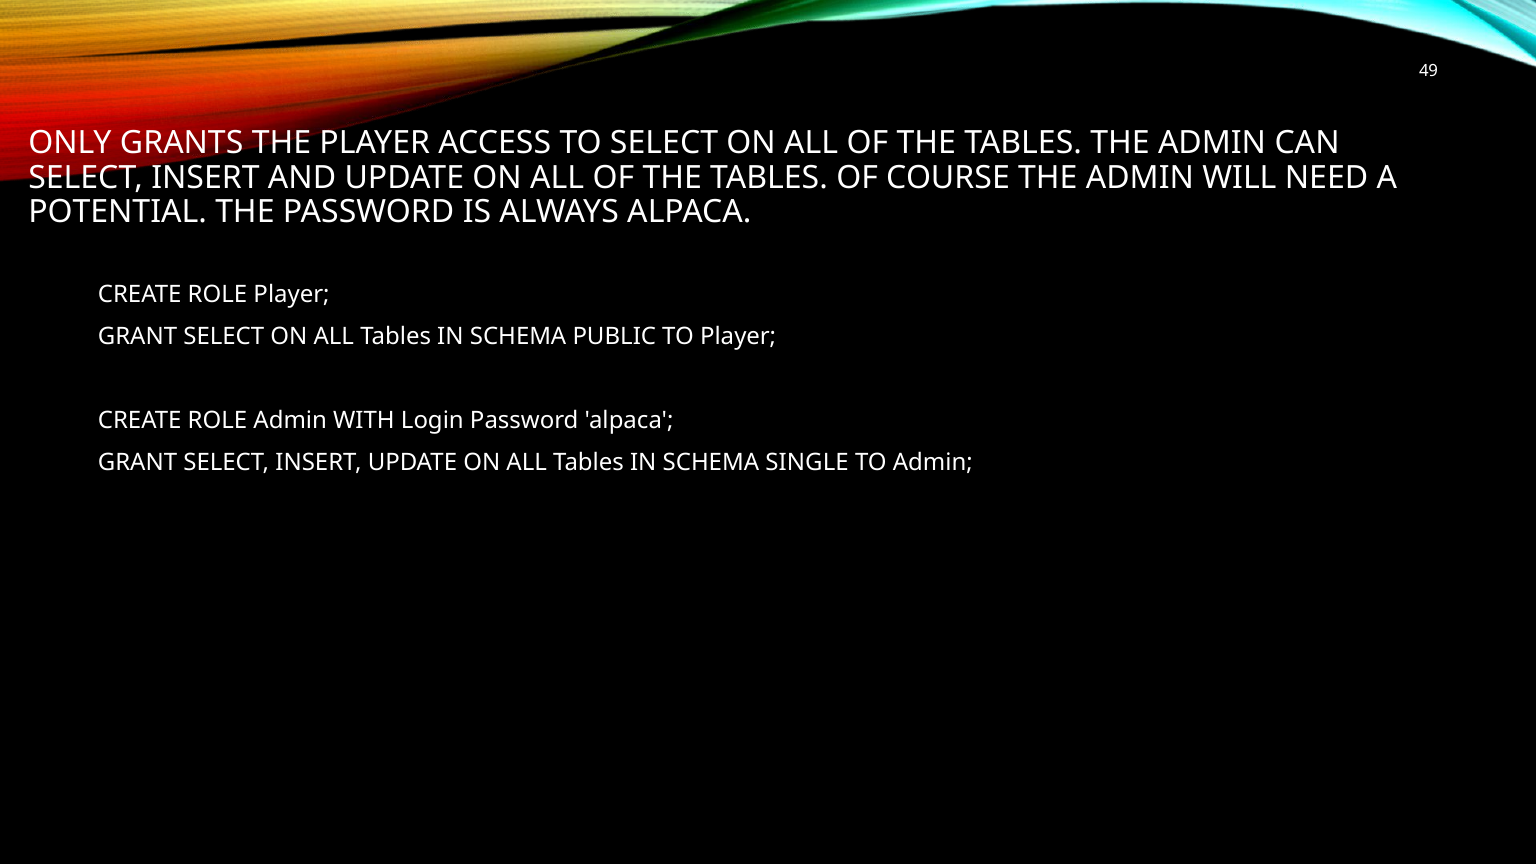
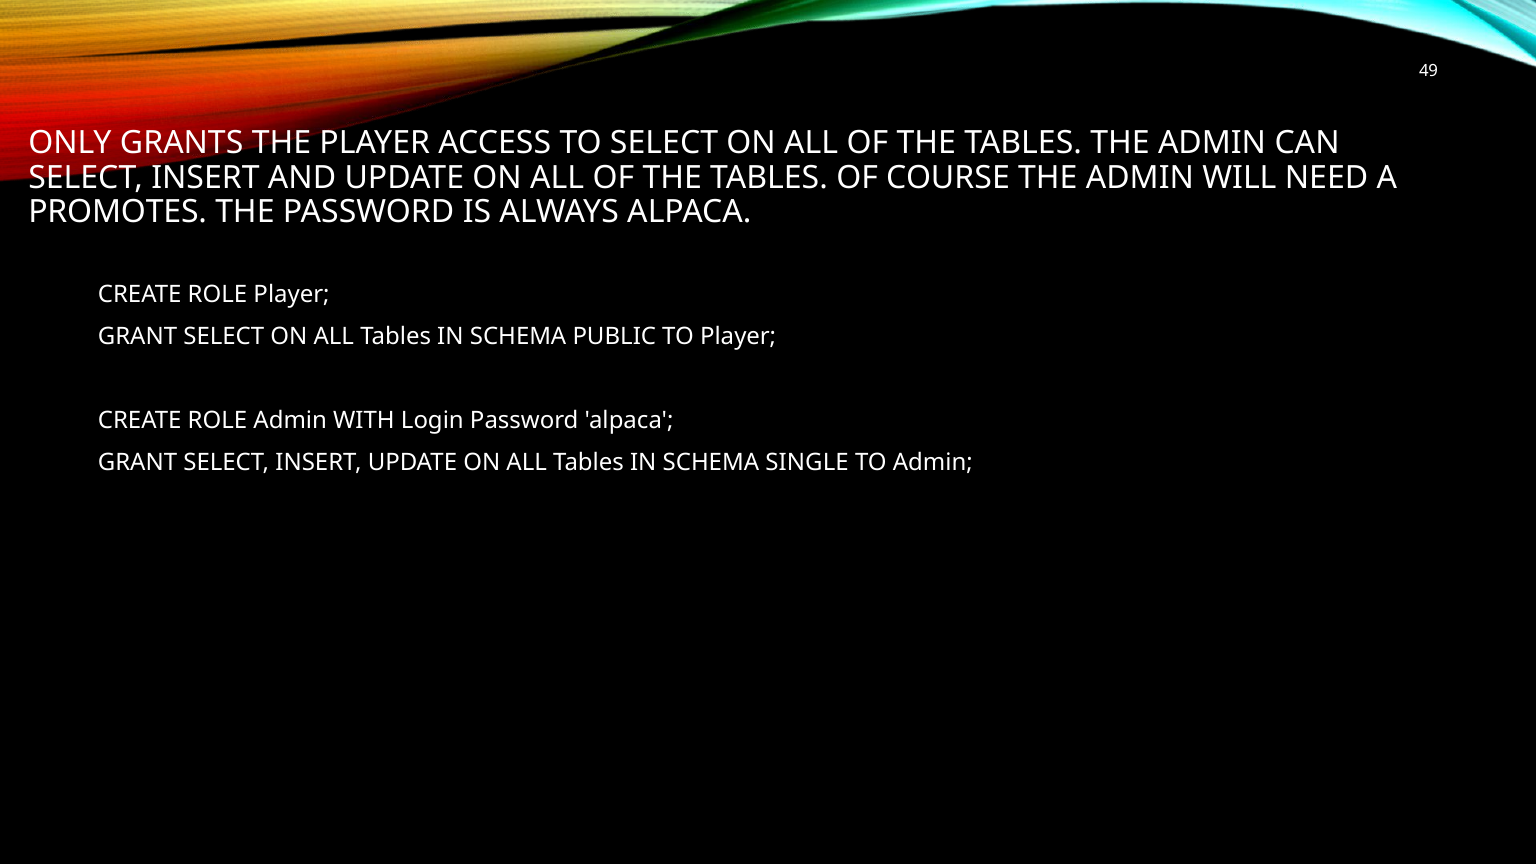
POTENTIAL: POTENTIAL -> PROMOTES (118, 212)
